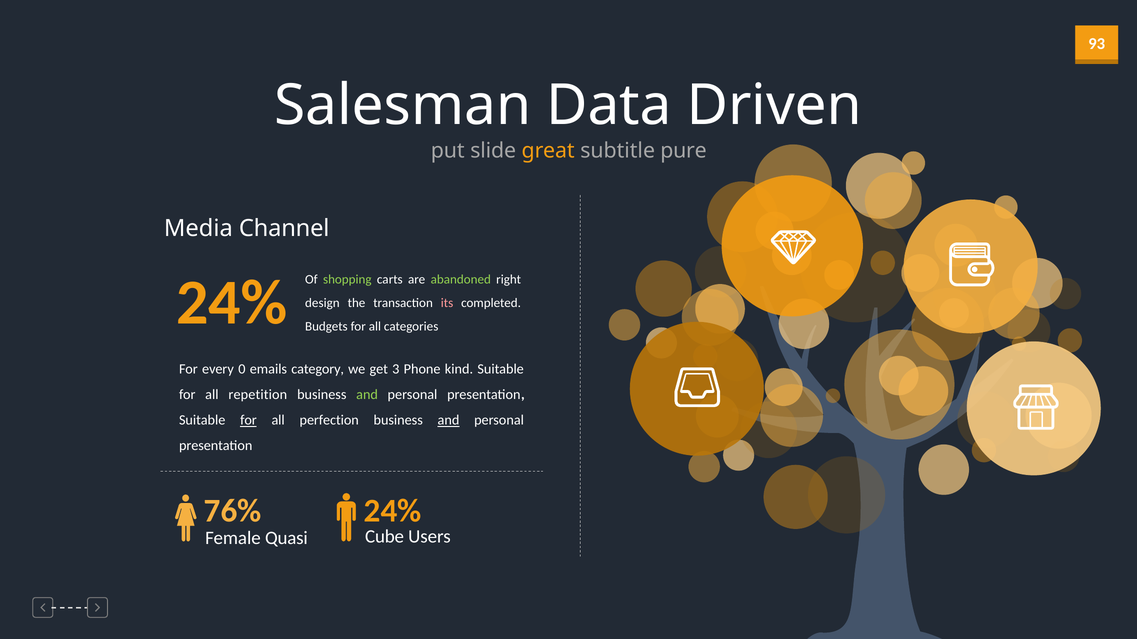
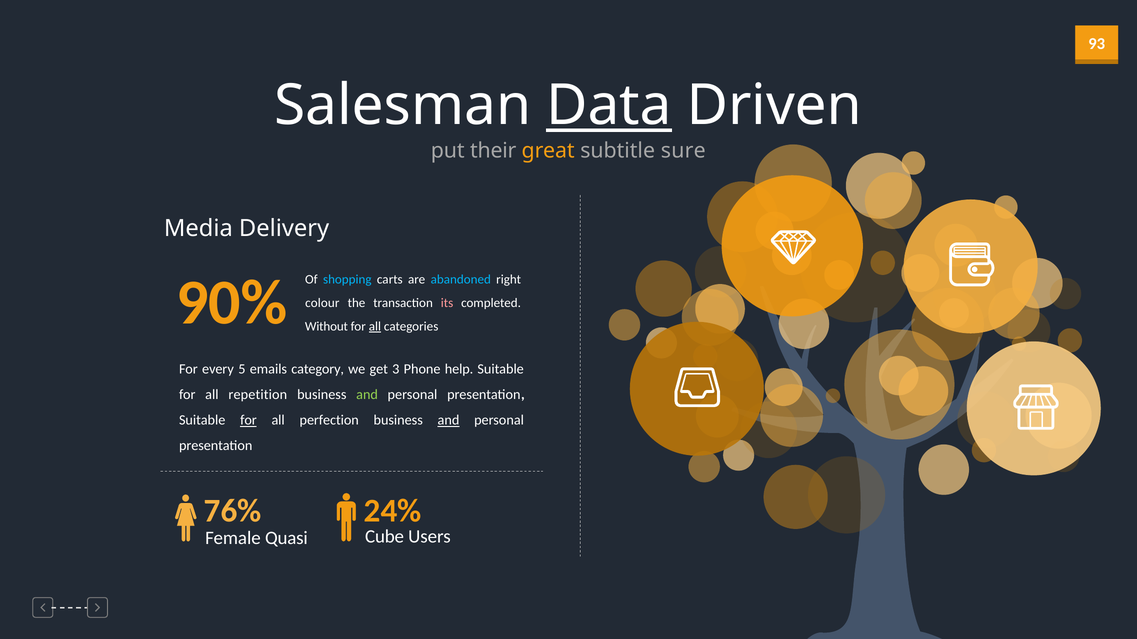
Data underline: none -> present (609, 106)
slide: slide -> their (493, 151)
pure: pure -> sure (683, 151)
Channel: Channel -> Delivery (284, 229)
shopping colour: light green -> light blue (347, 280)
abandoned colour: light green -> light blue (461, 280)
24%: 24% -> 90% (232, 303)
design: design -> colour (322, 303)
Budgets: Budgets -> Without (326, 327)
all underline: none -> present (375, 327)
0: 0 -> 5 (242, 369)
kind: kind -> help (459, 369)
